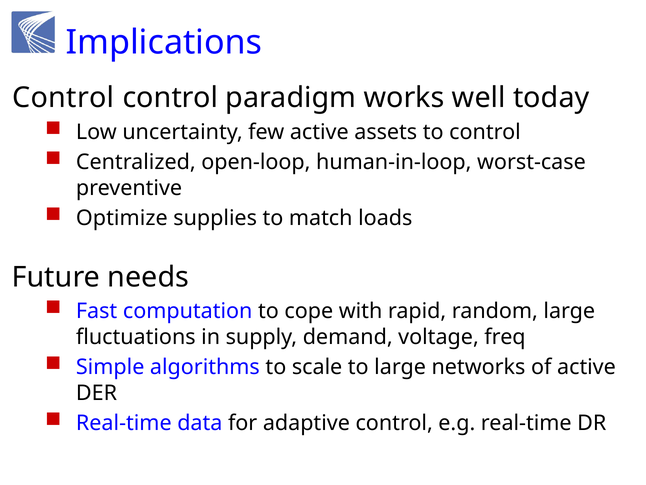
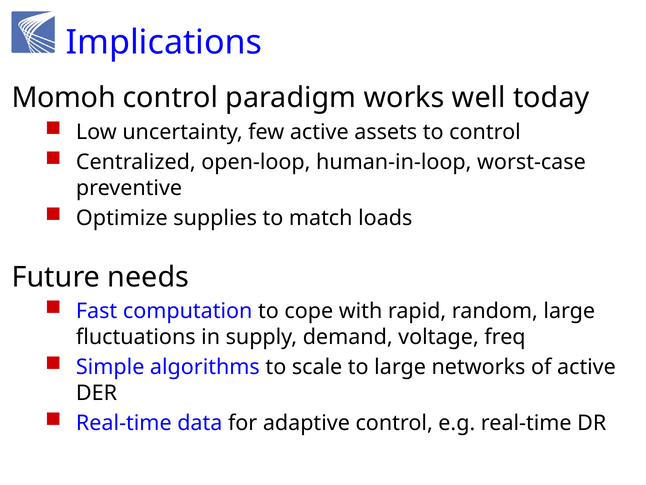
Control: Control -> Momoh (64, 98)
